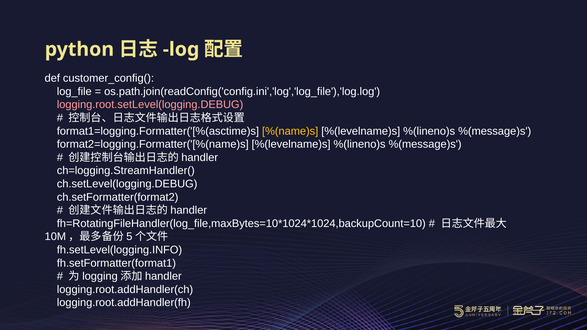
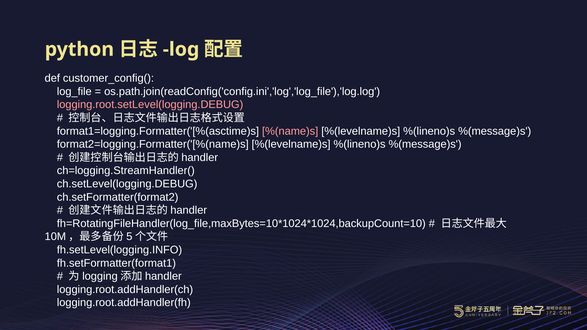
%(name)s colour: yellow -> pink (290, 131)
